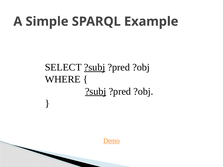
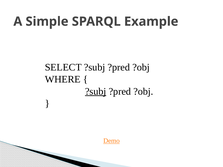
?subj underline: present -> none (95, 67)
